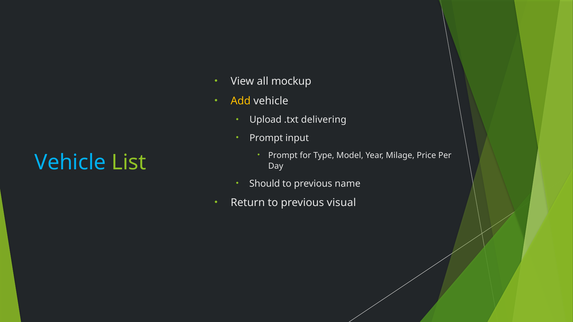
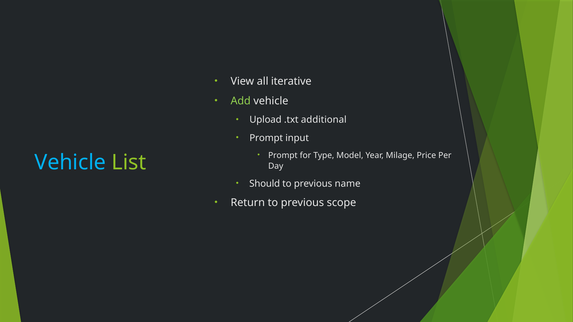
mockup: mockup -> iterative (291, 81)
Add colour: yellow -> light green (241, 101)
delivering: delivering -> additional (324, 120)
visual: visual -> scope (342, 203)
